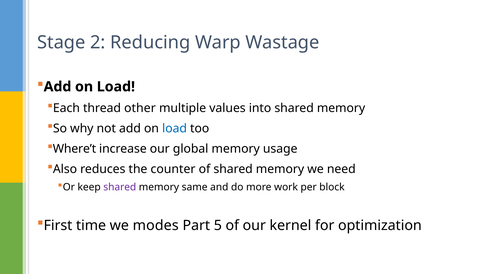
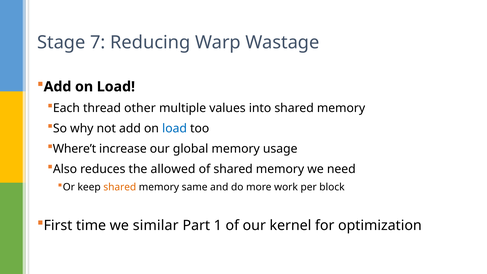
2: 2 -> 7 (98, 42)
counter: counter -> allowed (173, 169)
shared colour: purple -> orange (120, 187)
modes: modes -> similar (156, 225)
5: 5 -> 1 (218, 225)
